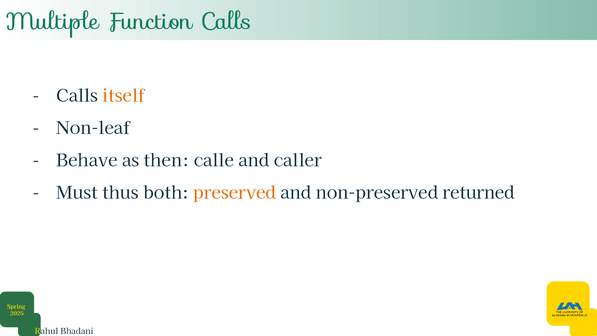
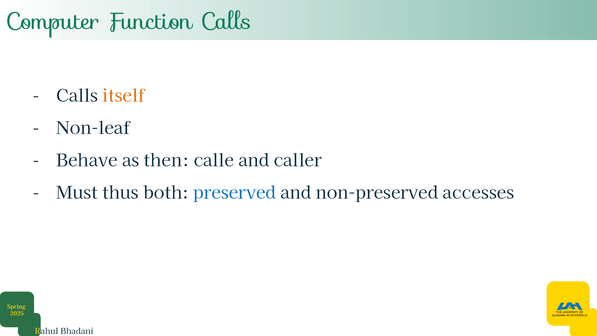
Multiple: Multiple -> Computer (53, 21)
preserved colour: orange -> blue (235, 193)
returned: returned -> accesses (479, 193)
